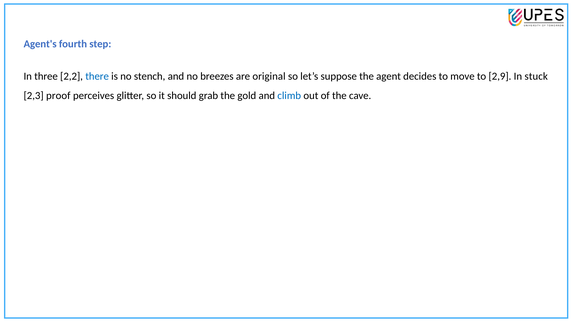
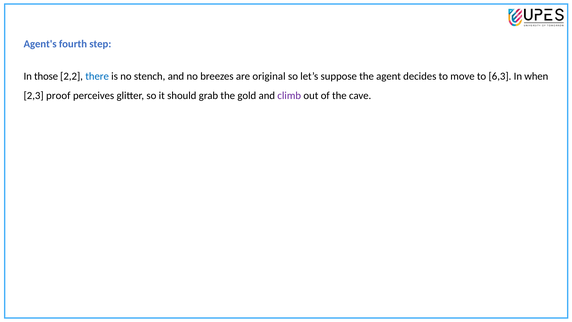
three: three -> those (46, 76)
2,9: 2,9 -> 6,3 (500, 76)
stuck: stuck -> when (536, 76)
climb colour: blue -> purple (289, 95)
